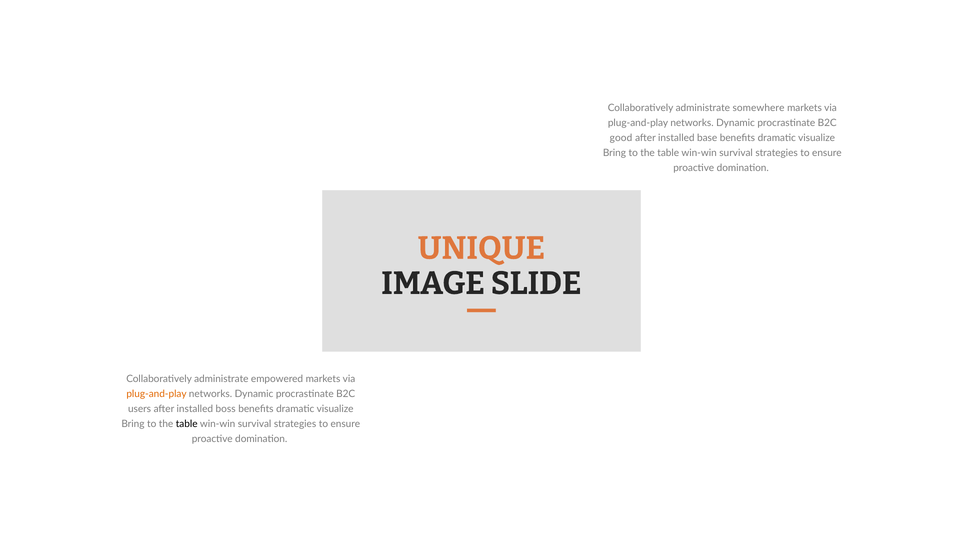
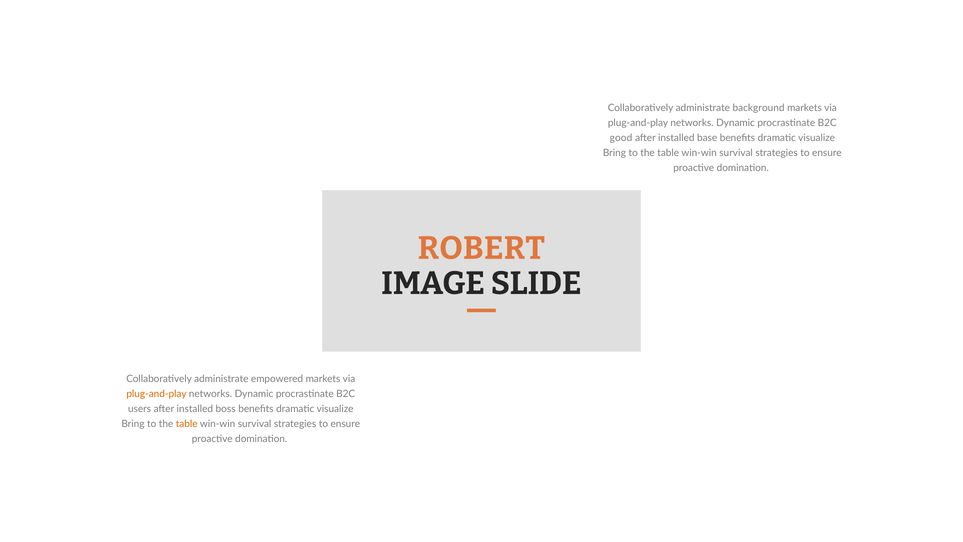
somewhere: somewhere -> background (759, 108)
UNIQUE: UNIQUE -> ROBERT (481, 248)
table colour: black -> orange (187, 424)
